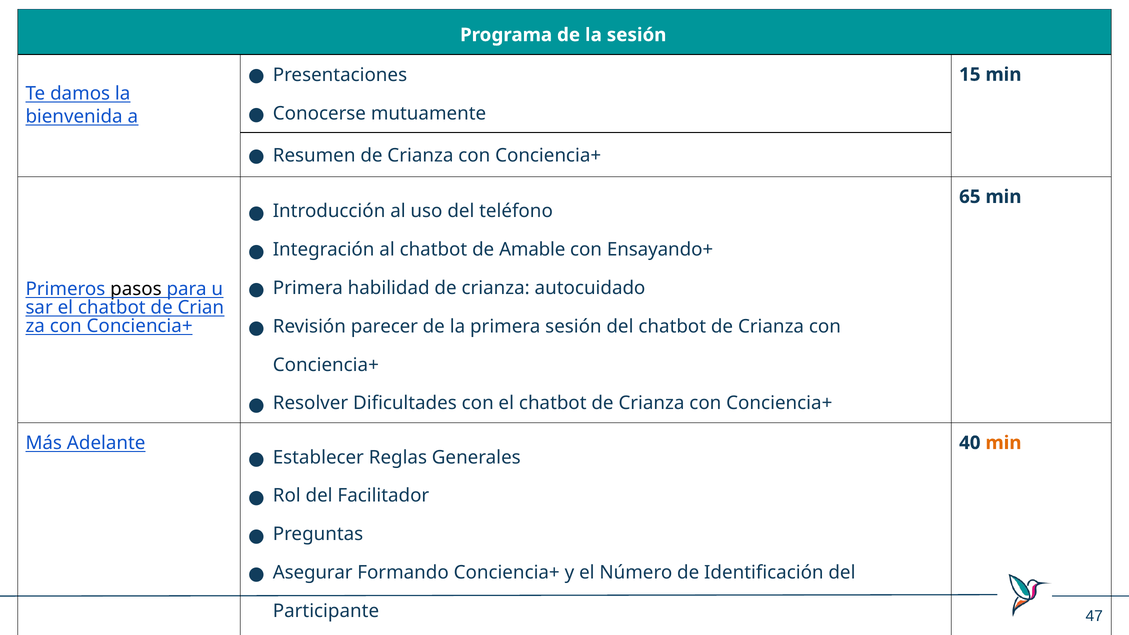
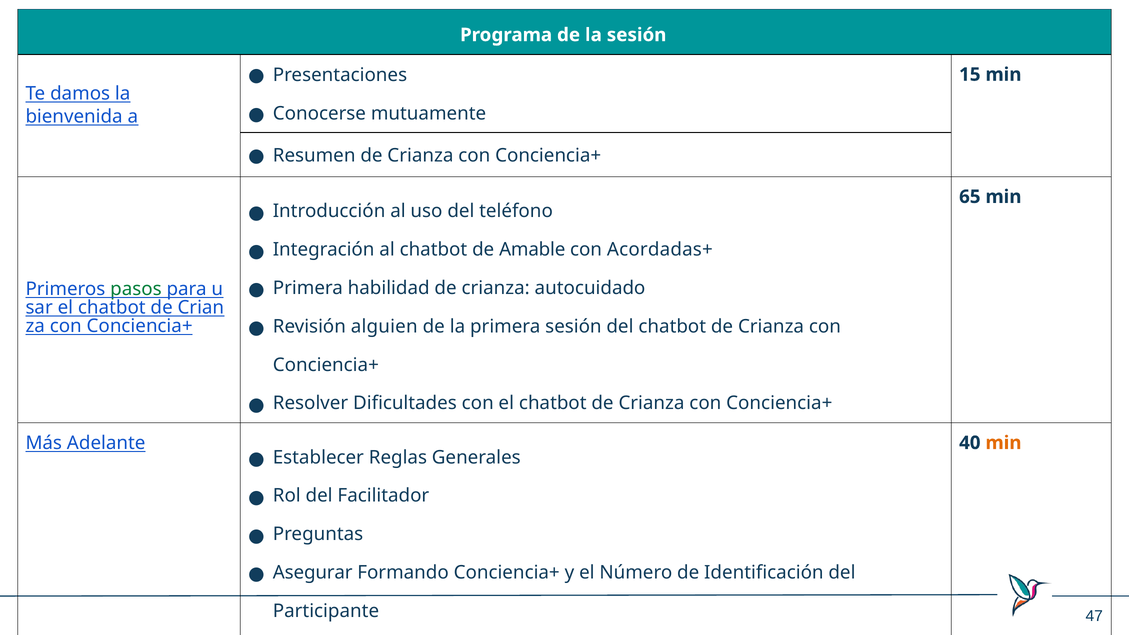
Ensayando+: Ensayando+ -> Acordadas+ (660, 250)
pasos colour: black -> green (136, 289)
parecer: parecer -> alguien (384, 326)
